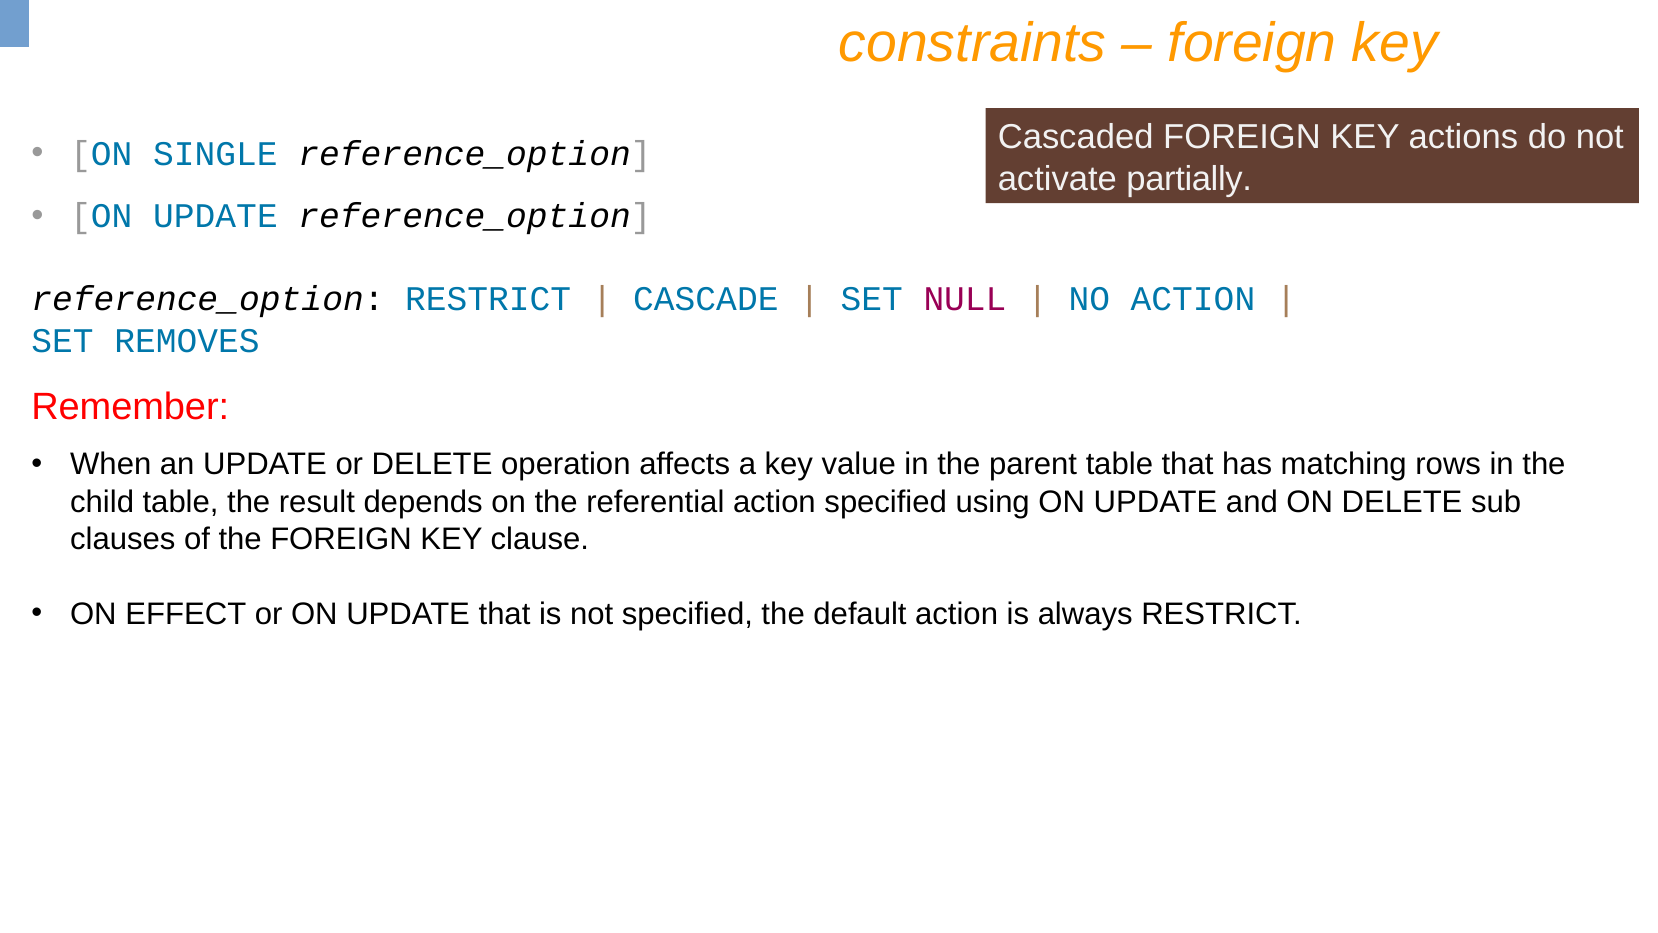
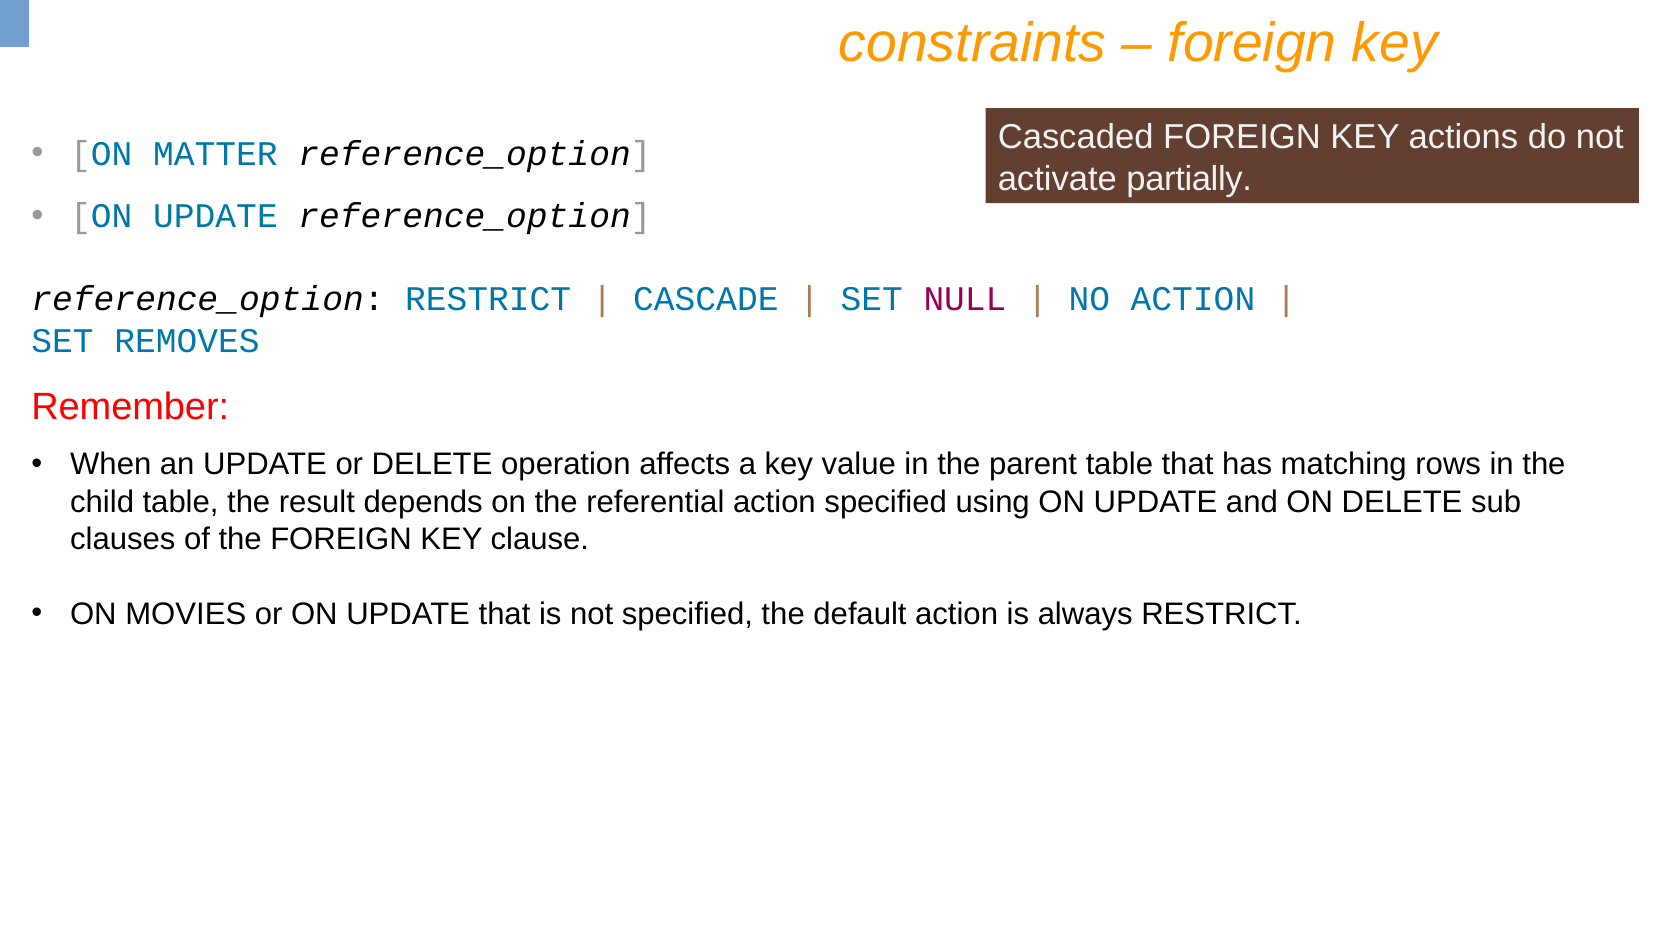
SINGLE: SINGLE -> MATTER (215, 154)
EFFECT: EFFECT -> MOVIES (186, 614)
